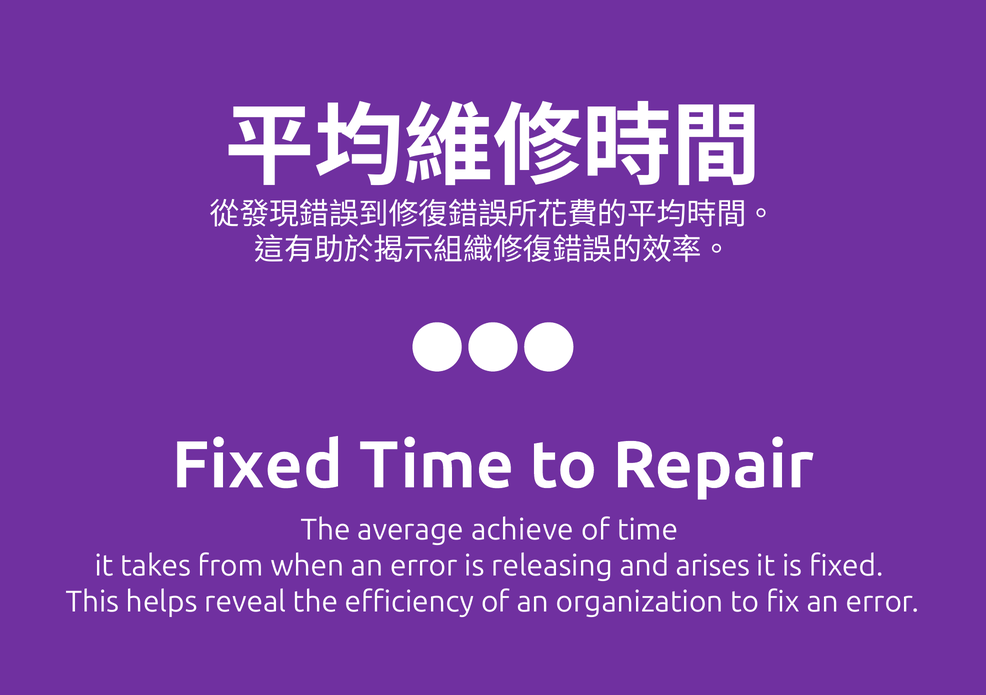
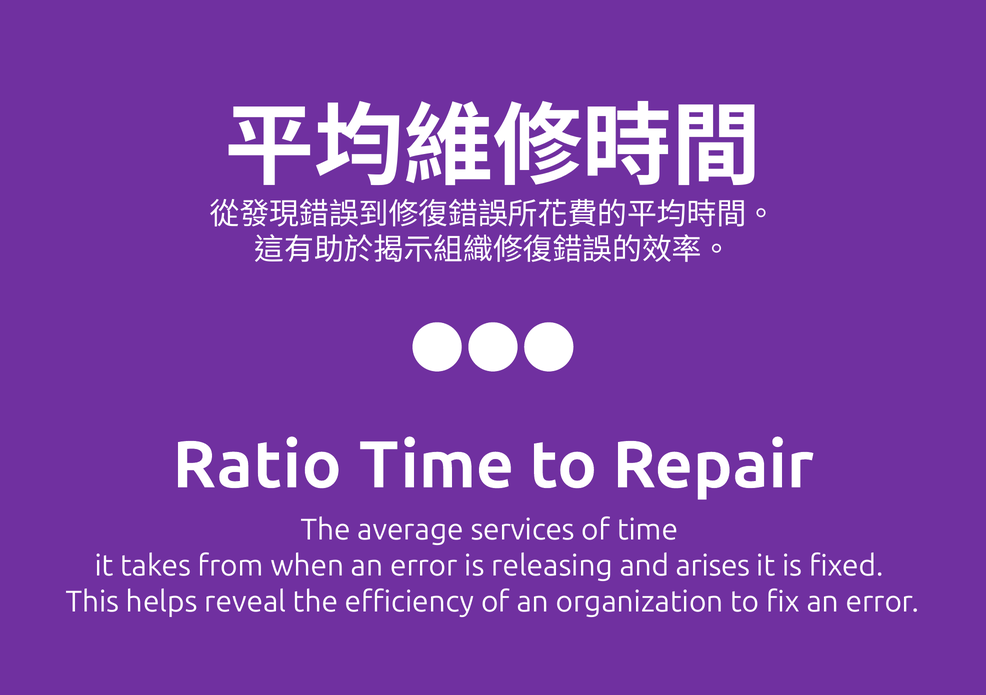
Fixed: Fixed -> Ratio (257, 465)
achieve: achieve -> services (523, 530)
